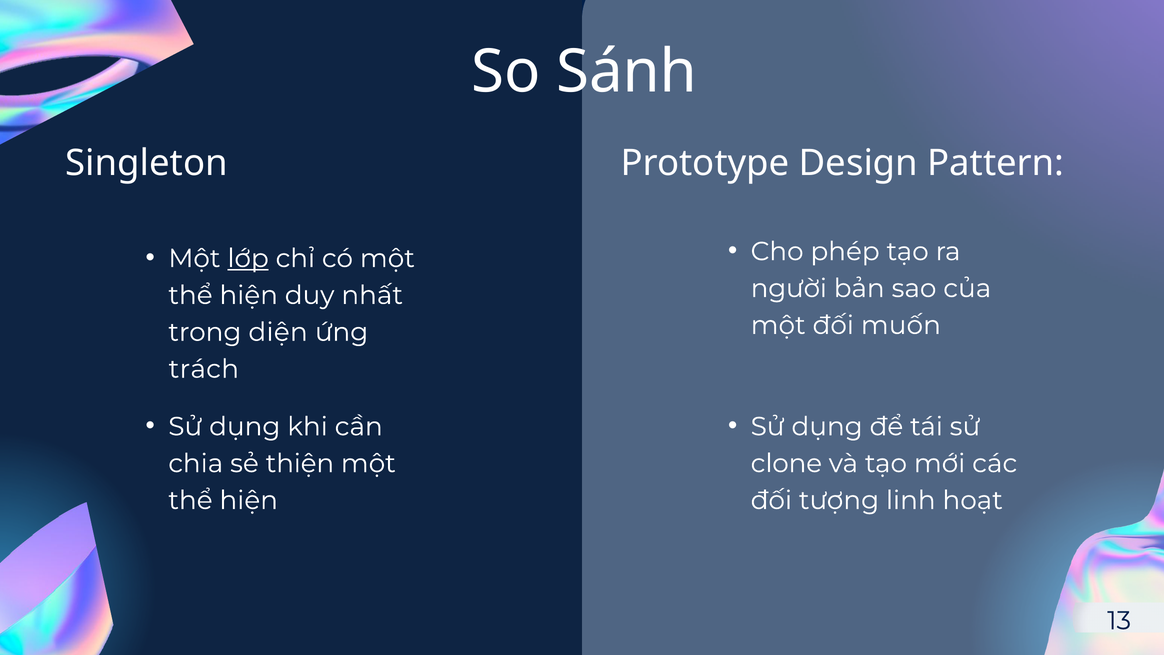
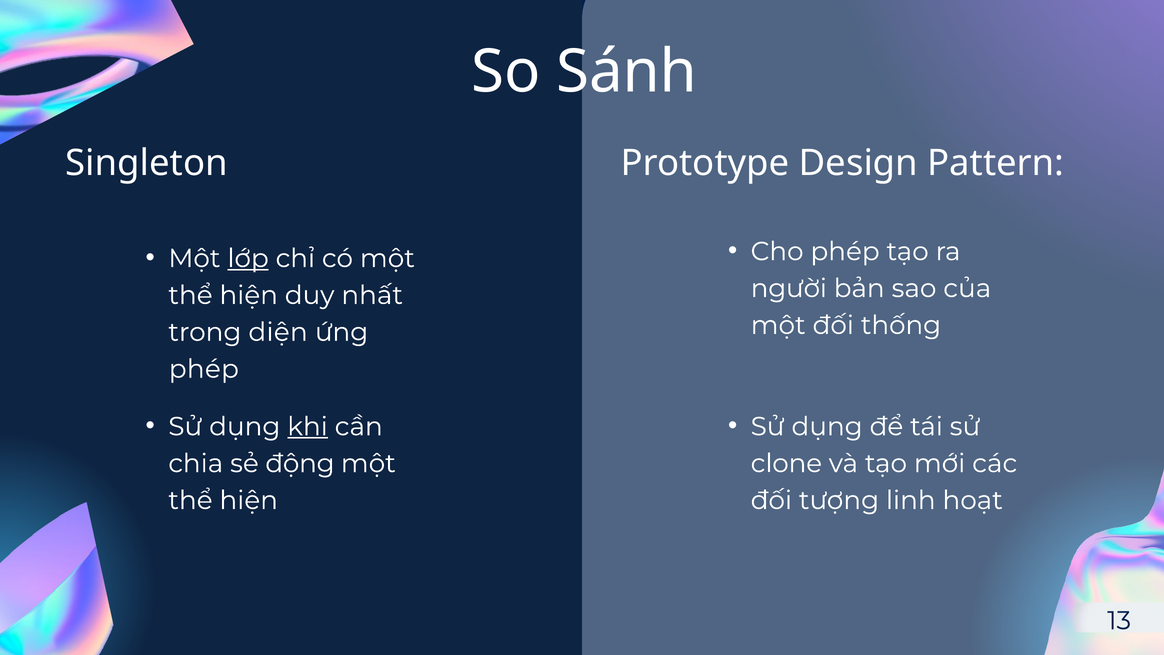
muốn: muốn -> thống (901, 325)
trách: trách -> phép (204, 369)
khi underline: none -> present (308, 426)
thiện: thiện -> động (300, 463)
